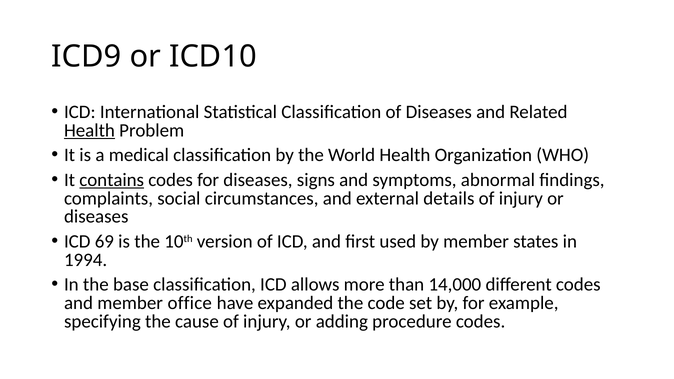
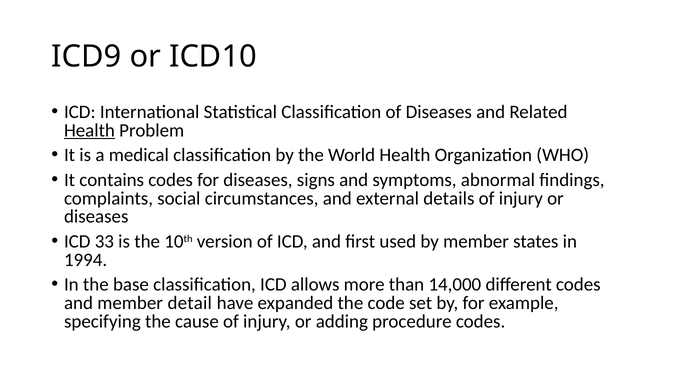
contains underline: present -> none (112, 180)
69: 69 -> 33 (104, 242)
office: office -> detail (190, 303)
